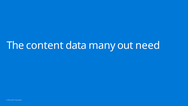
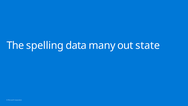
content: content -> spelling (45, 45)
need: need -> state (148, 45)
